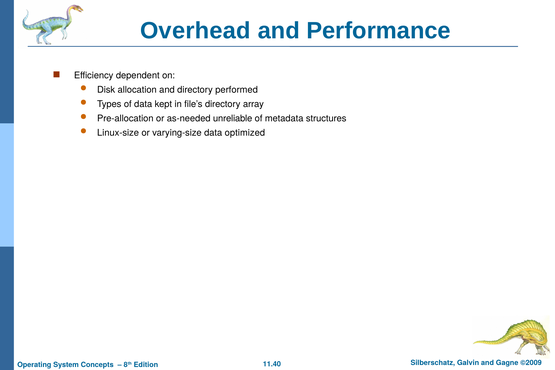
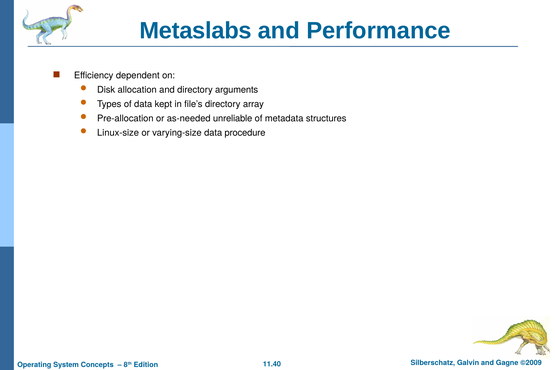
Overhead: Overhead -> Metaslabs (196, 31)
performed: performed -> arguments (237, 90)
optimized: optimized -> procedure (245, 133)
